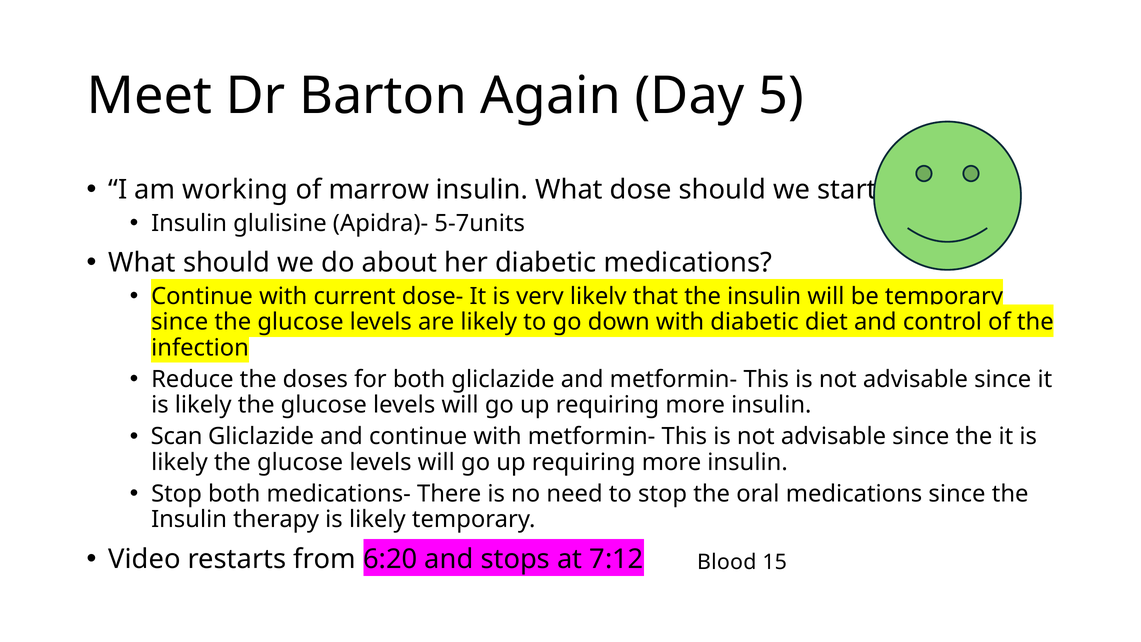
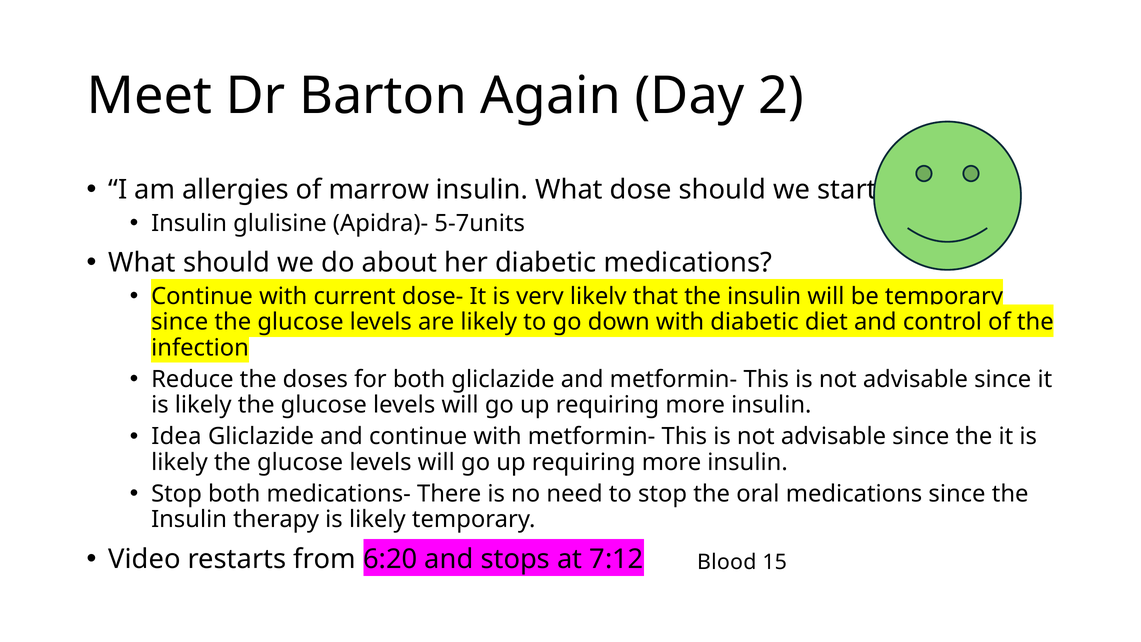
5: 5 -> 2 (781, 96)
working: working -> allergies (236, 190)
Scan: Scan -> Idea (176, 436)
